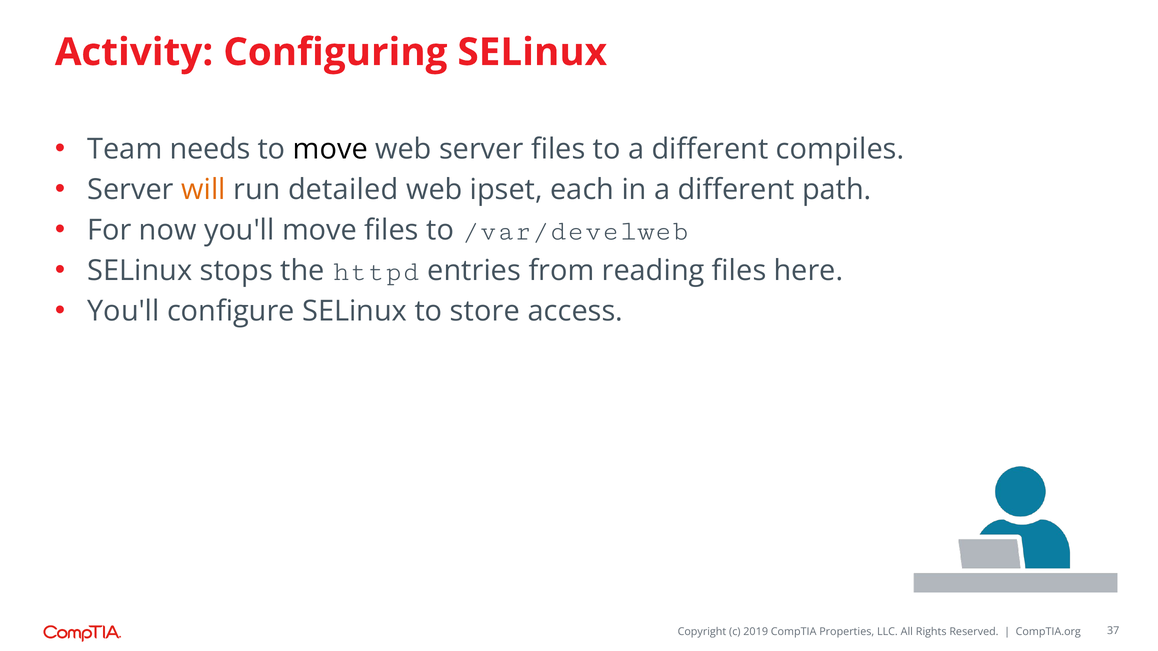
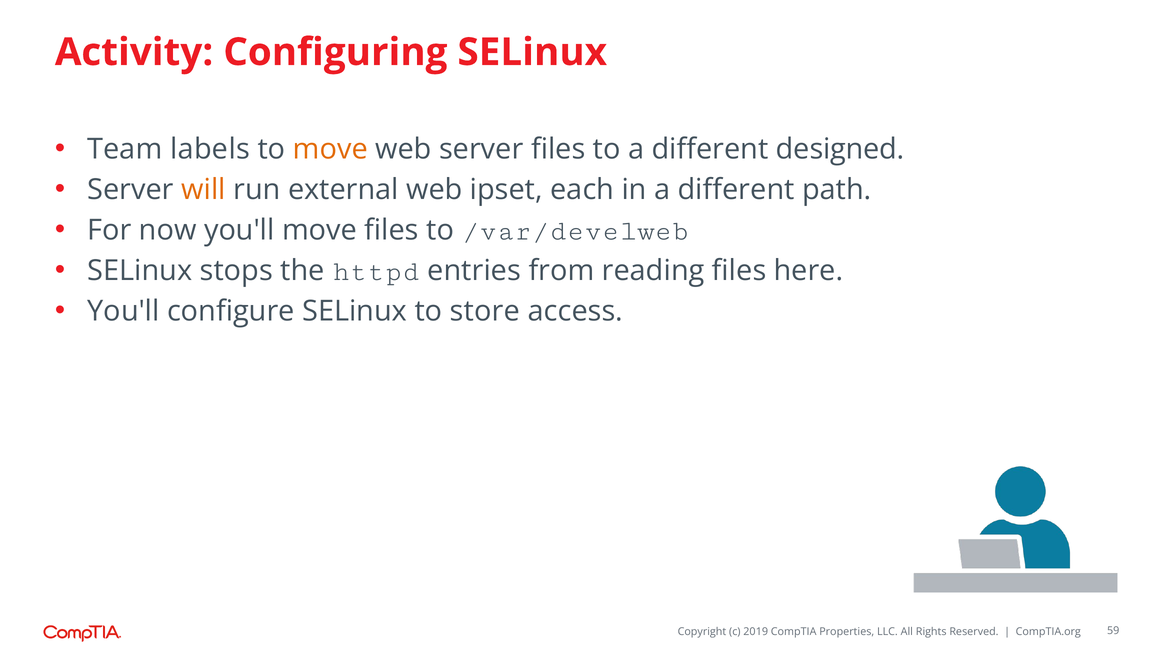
needs: needs -> labels (210, 149)
move colour: black -> orange (330, 149)
compiles: compiles -> designed (840, 149)
detailed: detailed -> external (343, 190)
37: 37 -> 59 (1113, 631)
